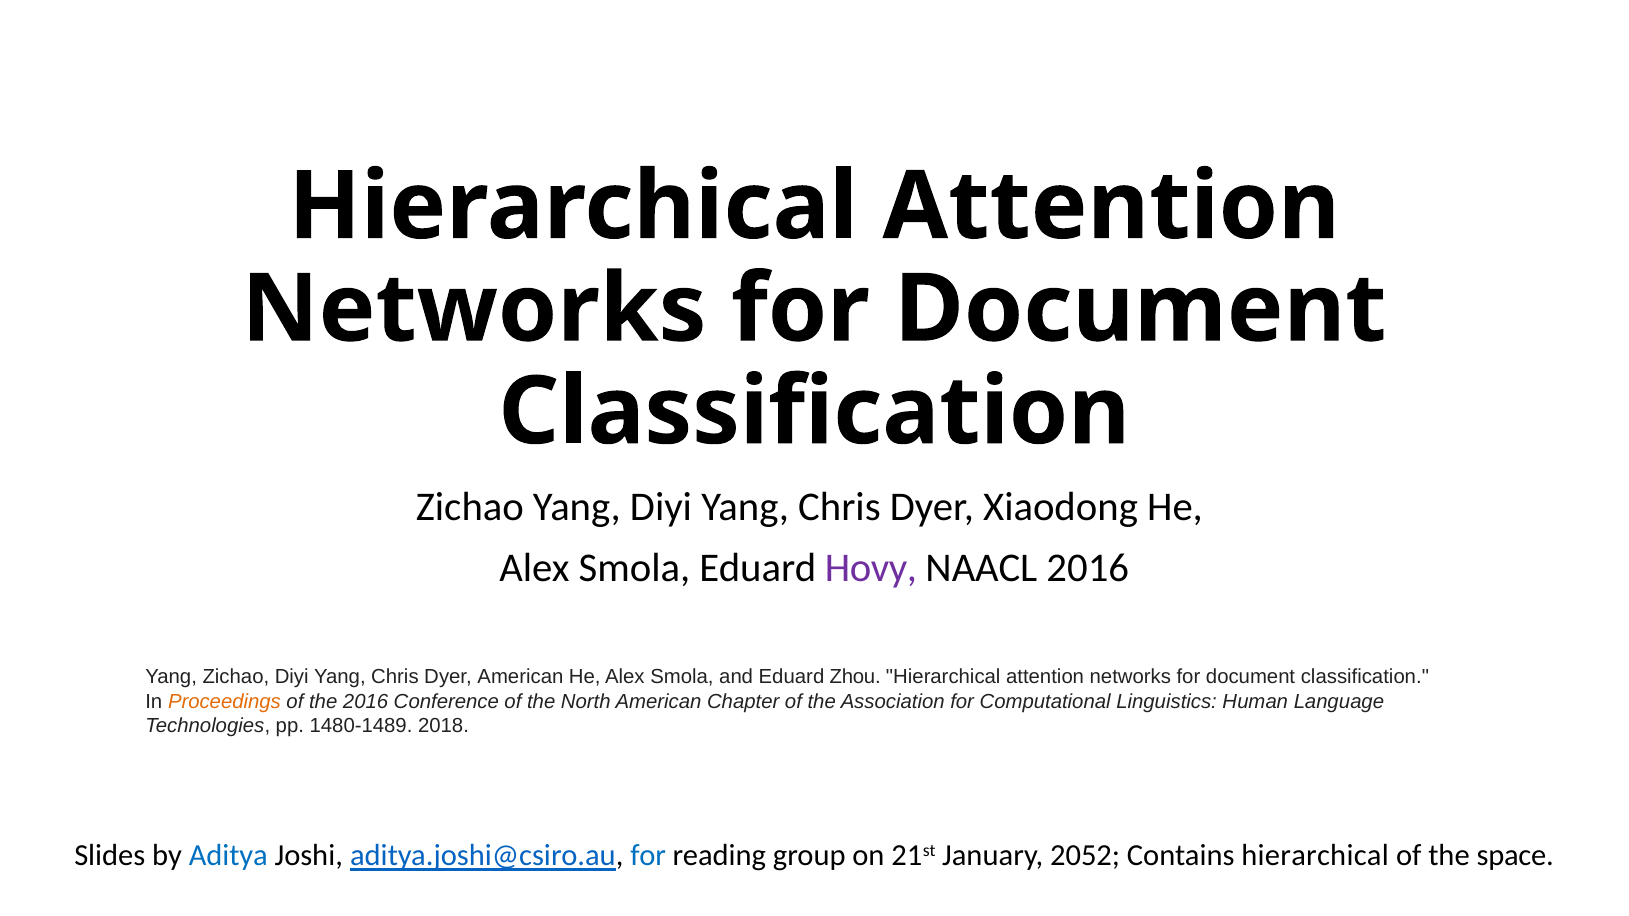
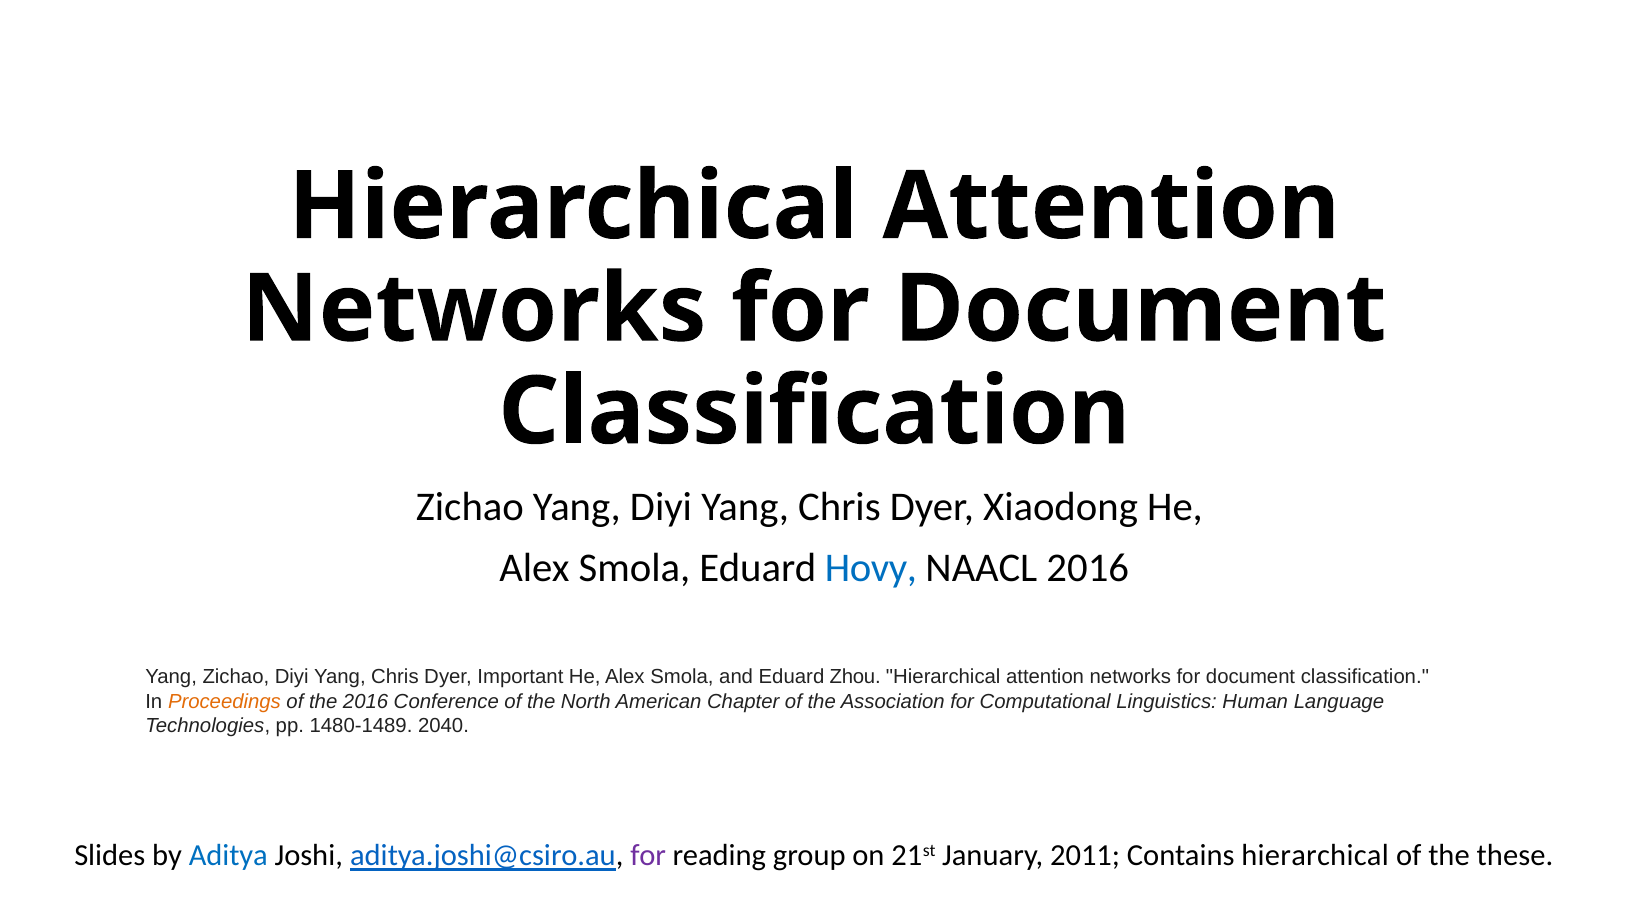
Hovy colour: purple -> blue (871, 568)
Dyer American: American -> Important (520, 677)
2018: 2018 -> 2040 (444, 726)
for colour: blue -> purple (648, 856)
2052: 2052 -> 2011 (1085, 856)
space: space -> these (1515, 856)
